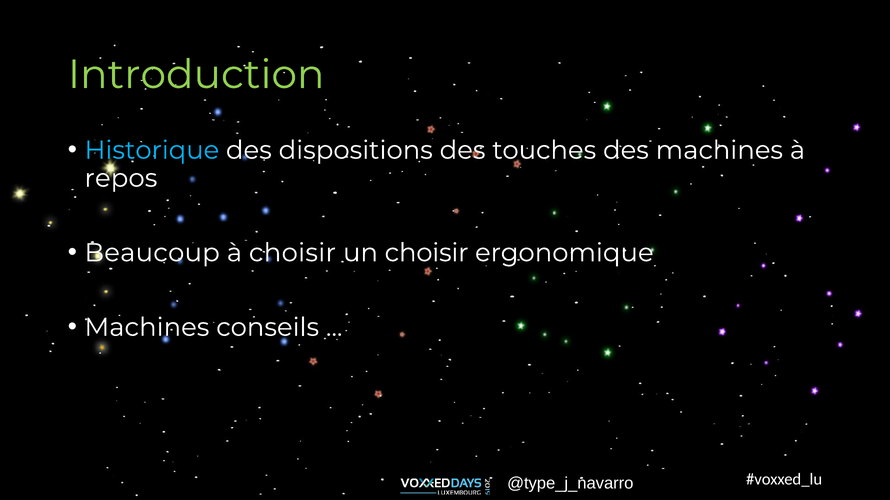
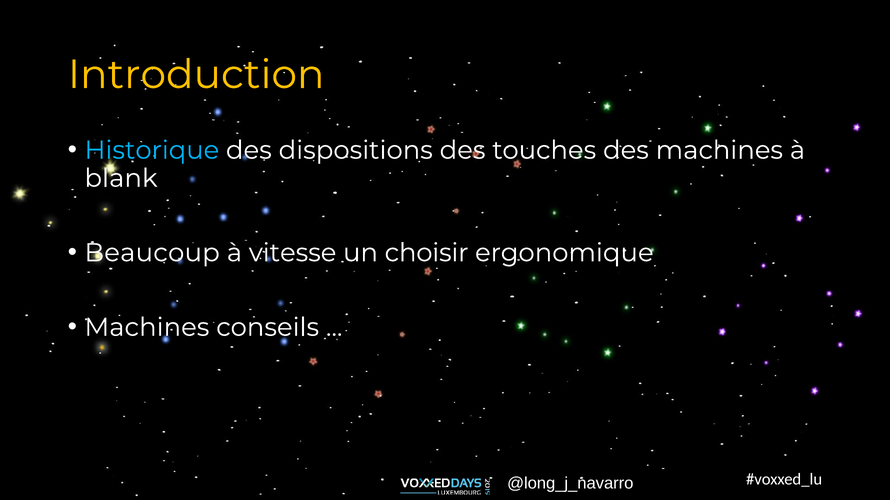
Introduction colour: light green -> yellow (196, 75)
repos: repos -> blank (121, 178)
à choisir: choisir -> vitesse (293, 253)
@type_j_navarro: @type_j_navarro -> @long_j_navarro (570, 484)
